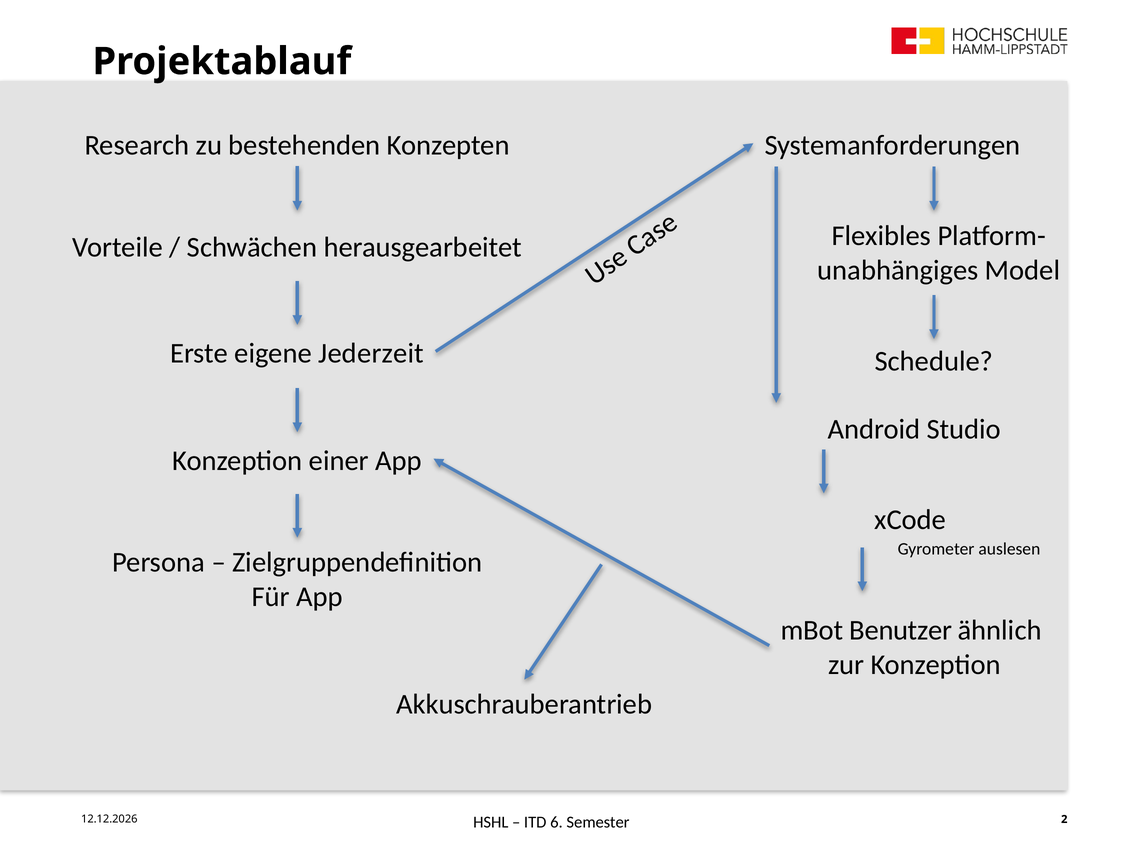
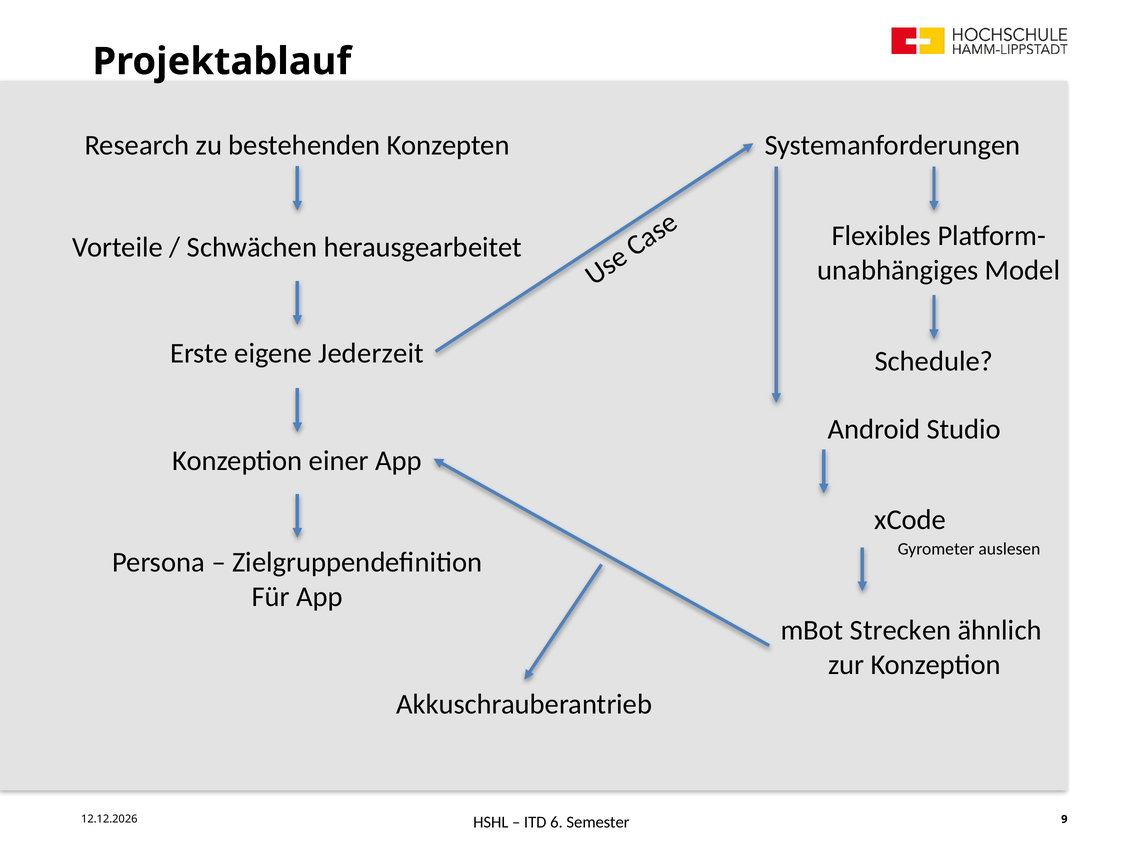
Benutzer: Benutzer -> Strecken (901, 630)
2: 2 -> 9 (1064, 819)
